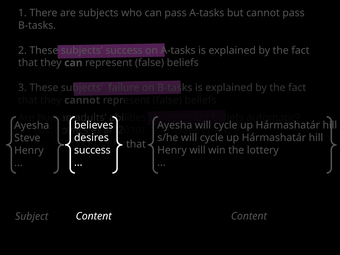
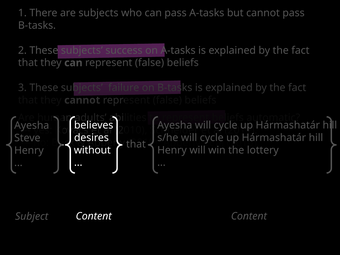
success: success -> without (92, 150)
